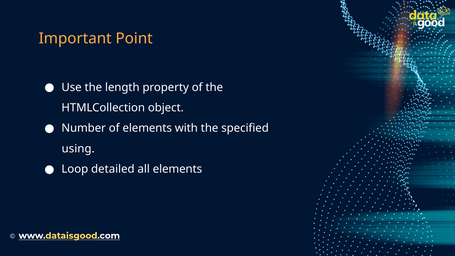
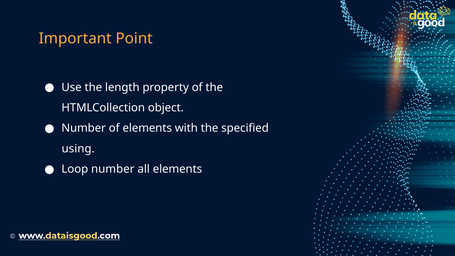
Loop detailed: detailed -> number (113, 169)
